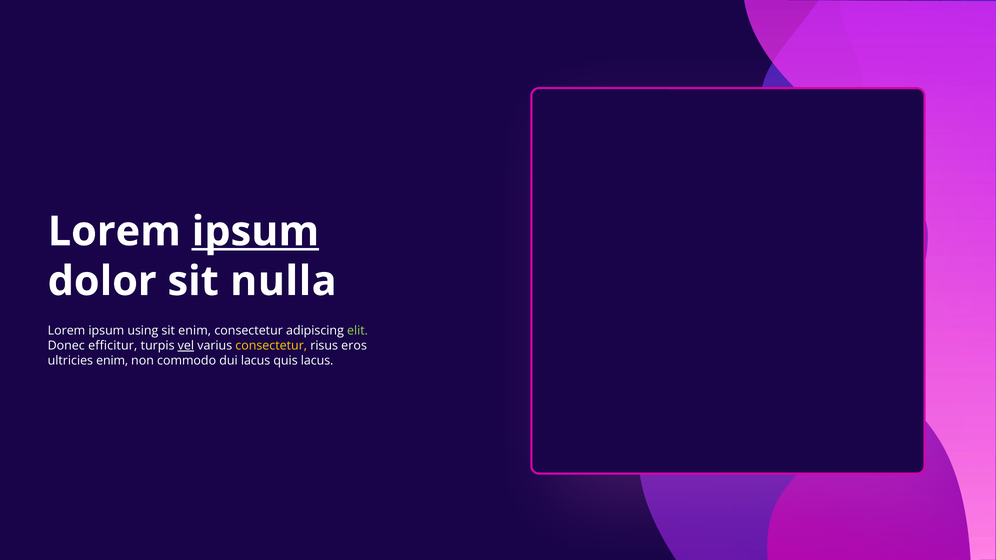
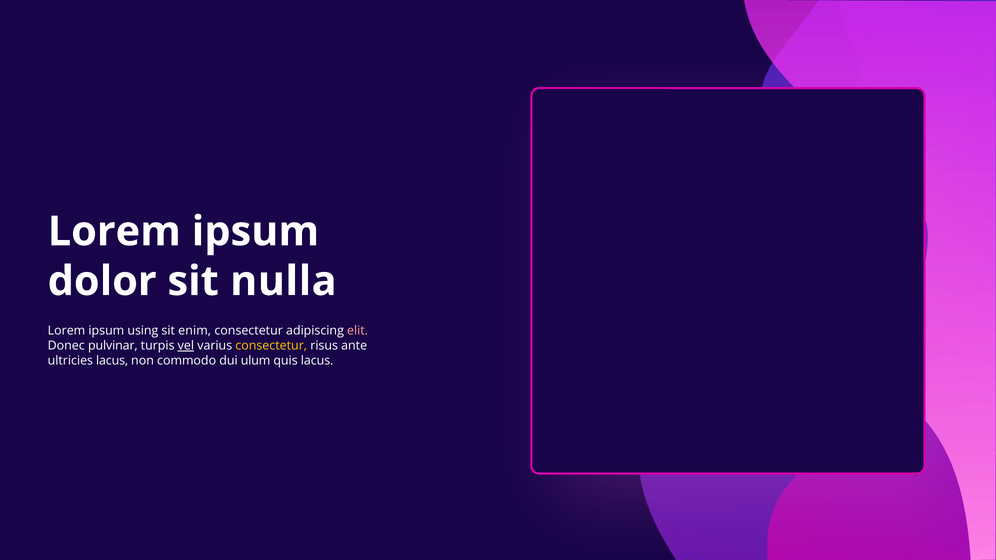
ipsum underline: present -> none (255, 232)
elit colour: light green -> pink (358, 331)
efficitur: efficitur -> pulvinar (113, 346)
eros: eros -> ante (354, 346)
ultricies enim: enim -> lacus (112, 361)
dui lacus: lacus -> ulum (256, 361)
